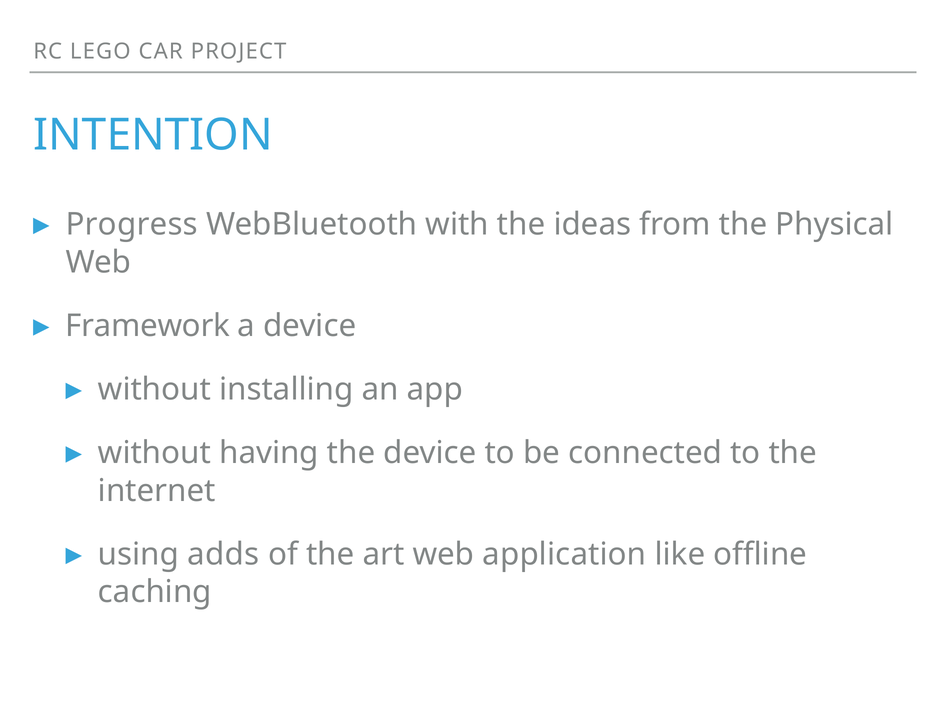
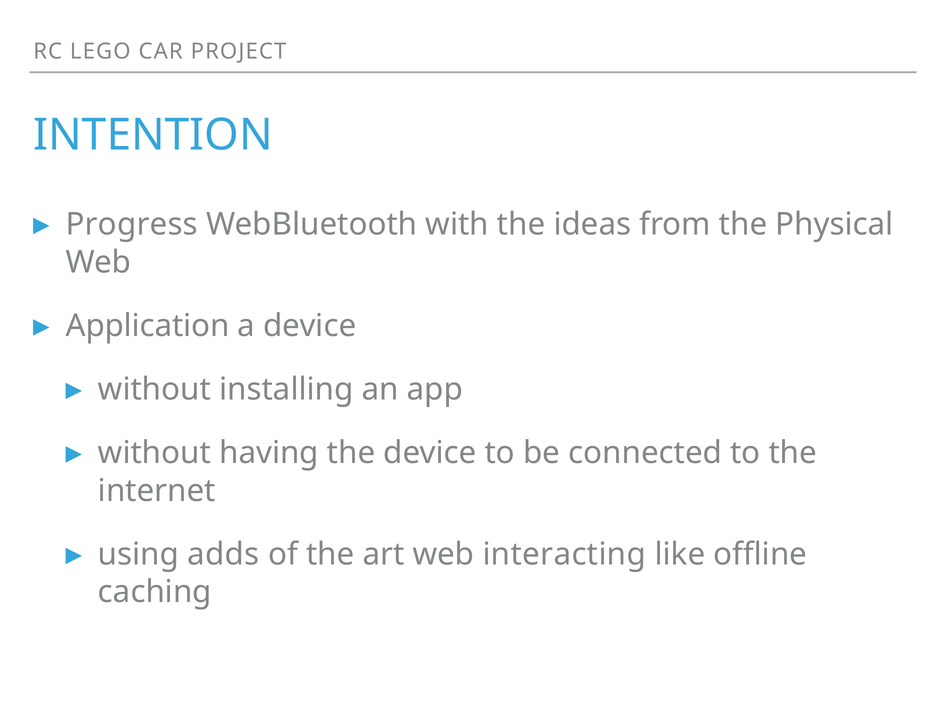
Framework: Framework -> Application (148, 326)
application: application -> interacting (564, 554)
